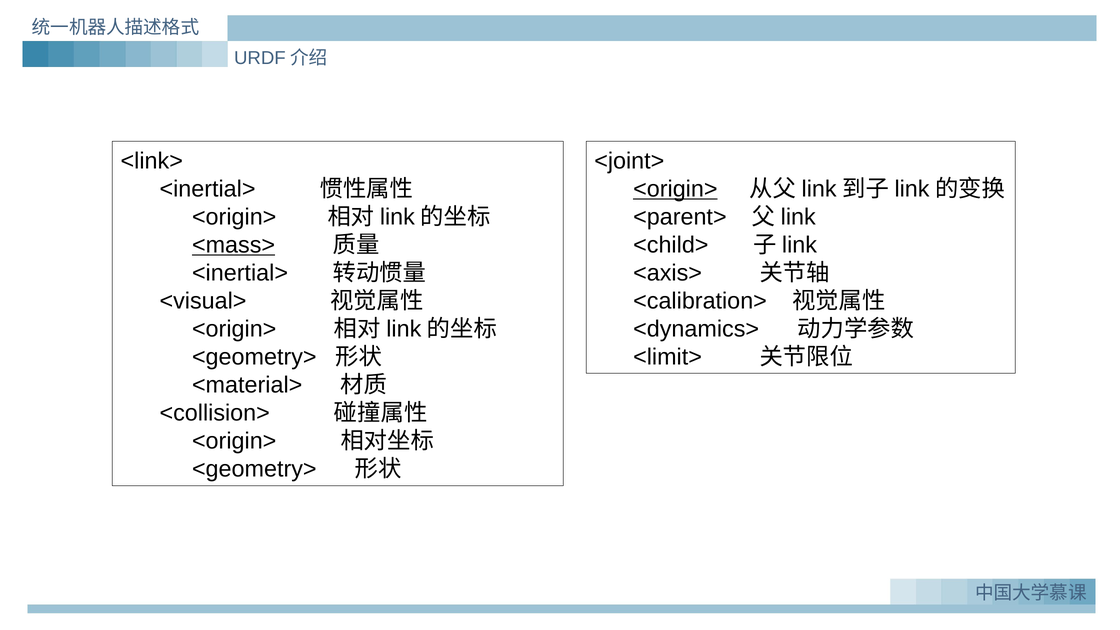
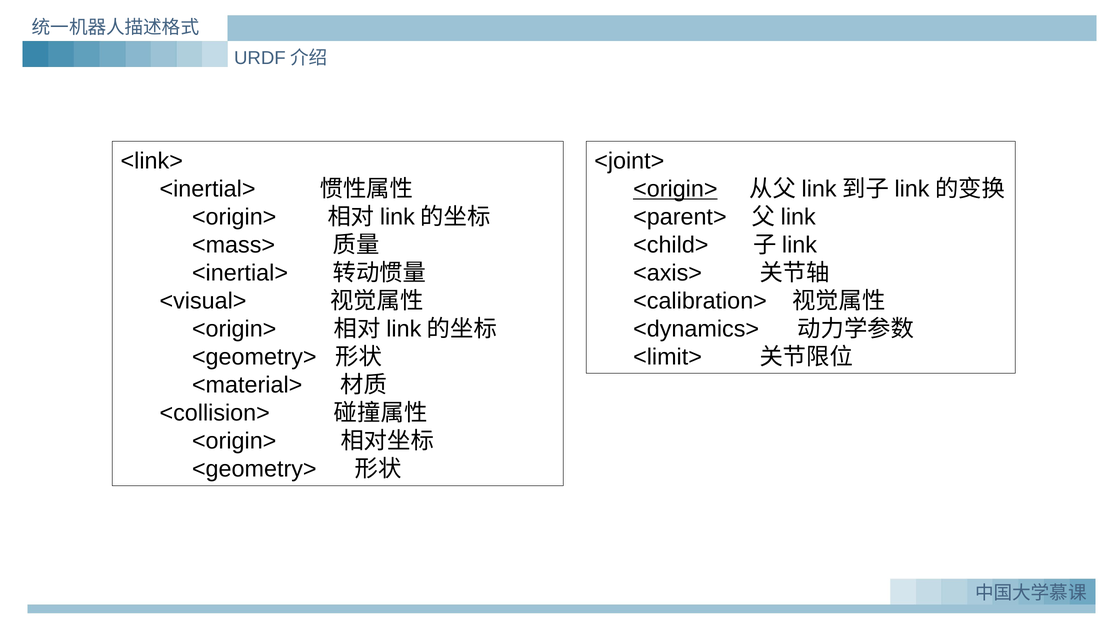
<mass> underline: present -> none (234, 245)
